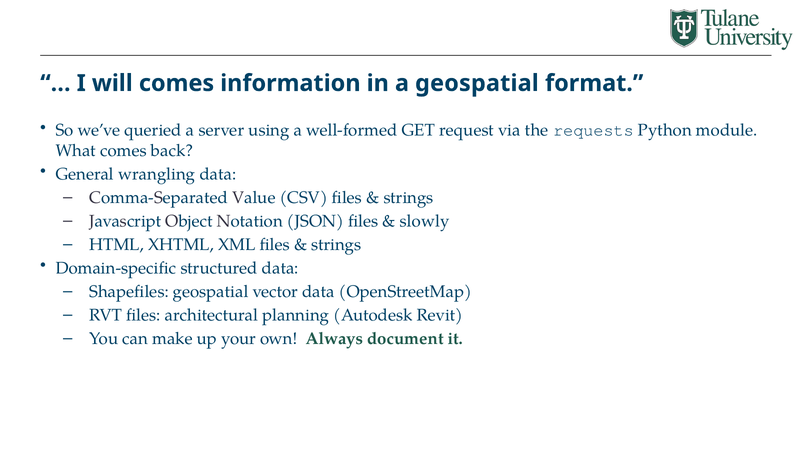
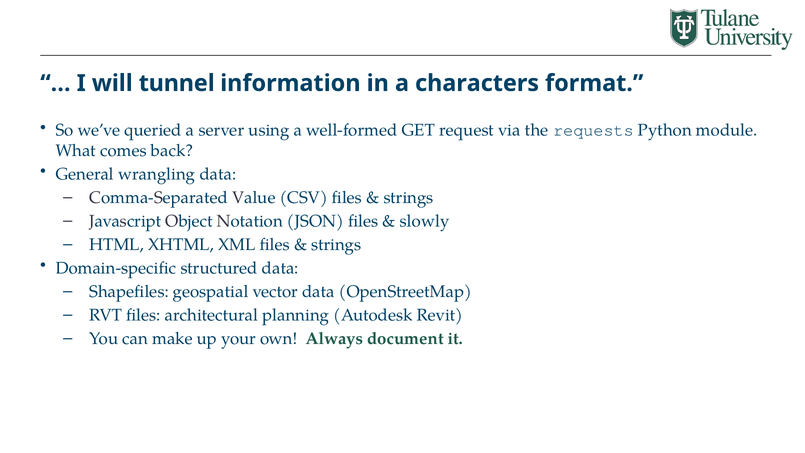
will comes: comes -> tunnel (177, 83)
a geospatial: geospatial -> characters (477, 83)
